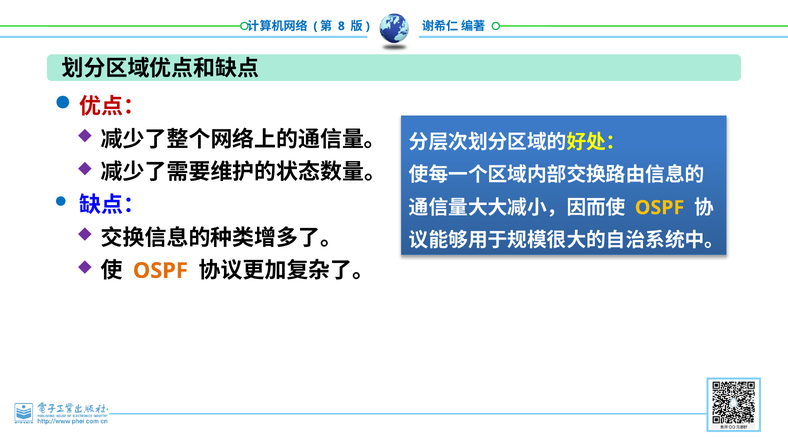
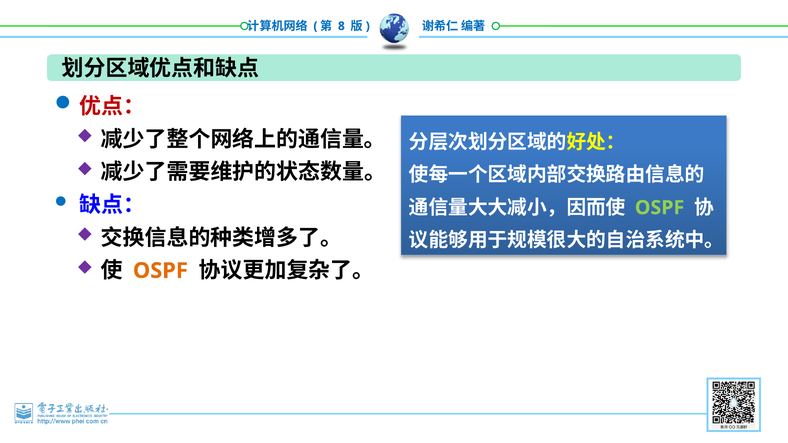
OSPF colour: yellow -> light green (660, 208)
